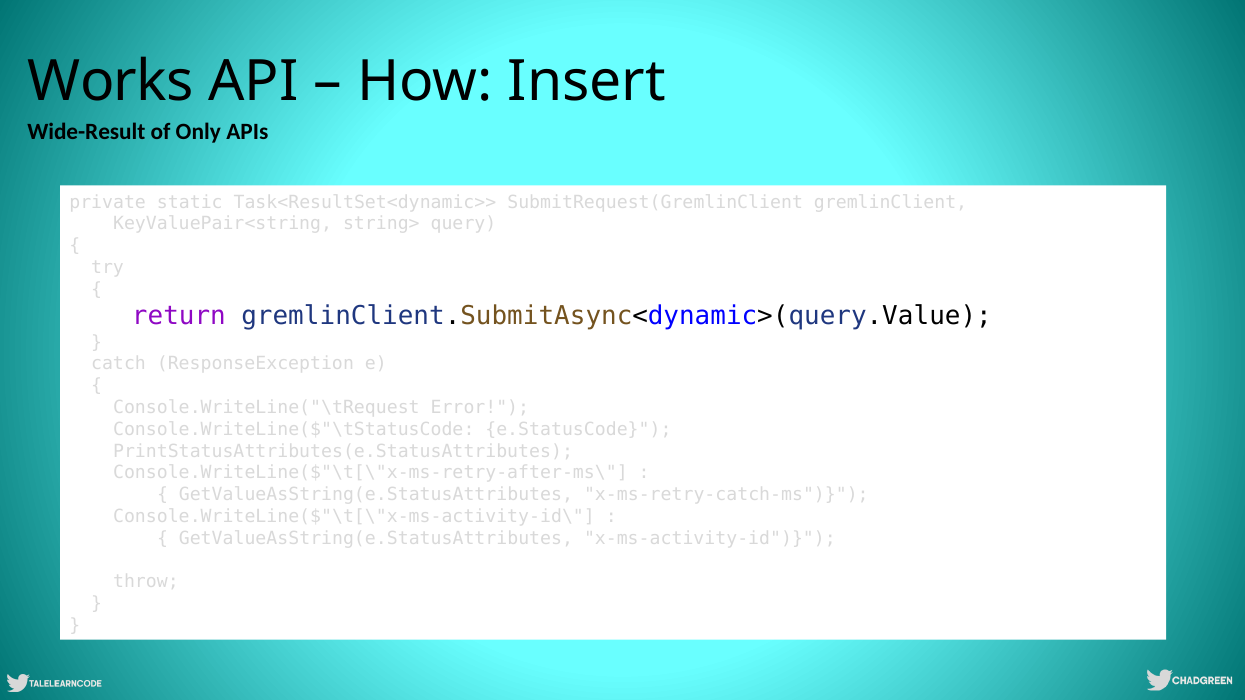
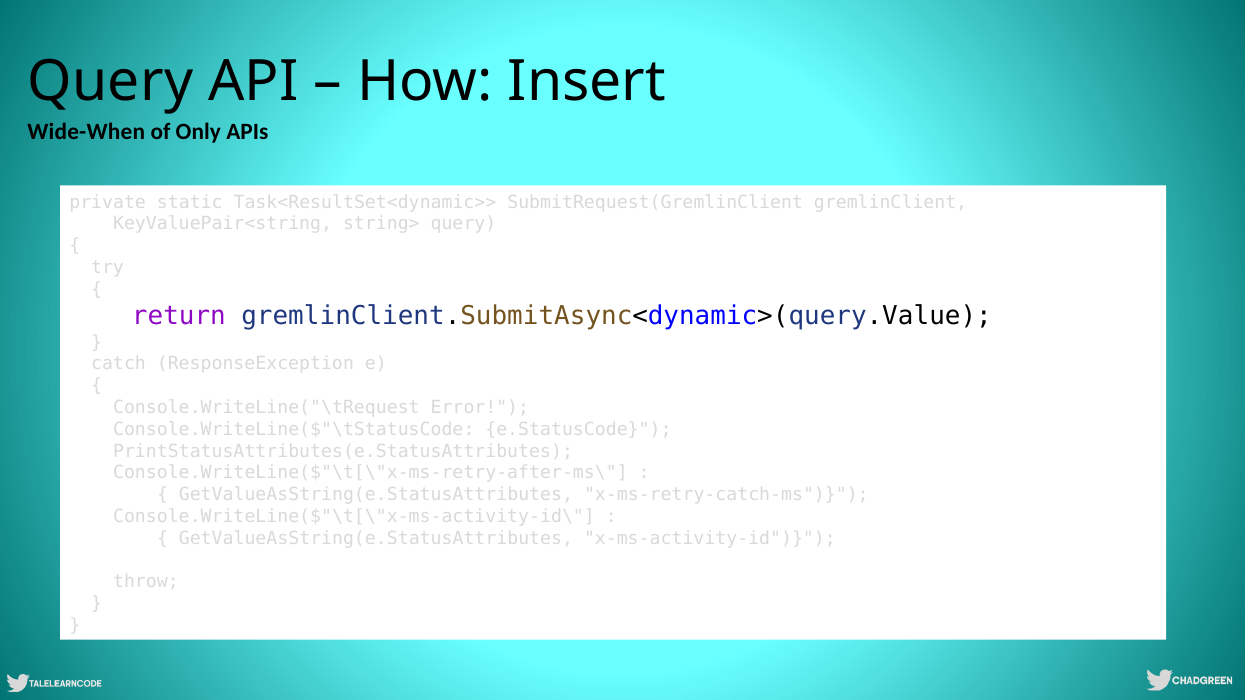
Works: Works -> Query (110, 81)
Wide-Result: Wide-Result -> Wide-When (86, 132)
